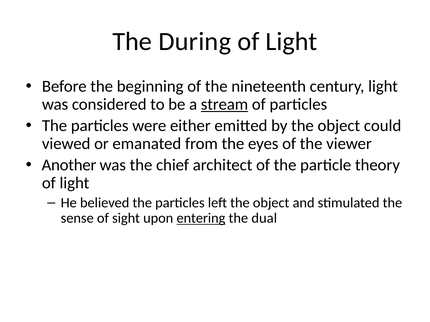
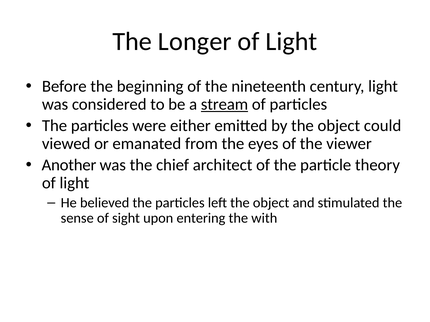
During: During -> Longer (195, 42)
entering underline: present -> none (201, 218)
dual: dual -> with (264, 218)
